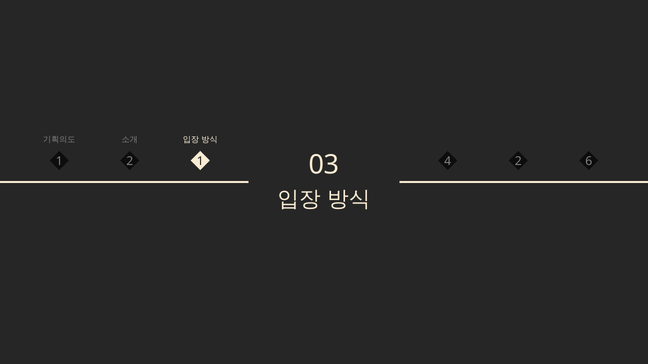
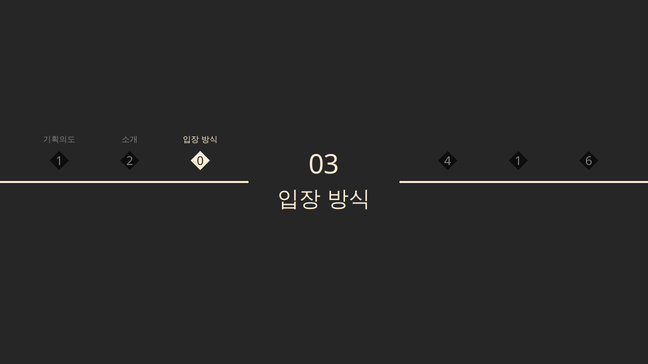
1 1: 1 -> 0 (200, 162)
4 2: 2 -> 1 (518, 162)
